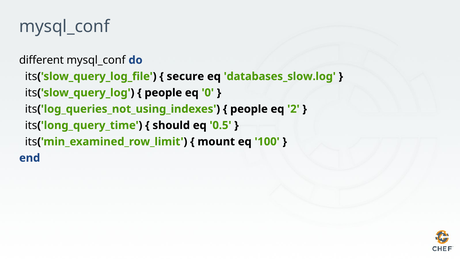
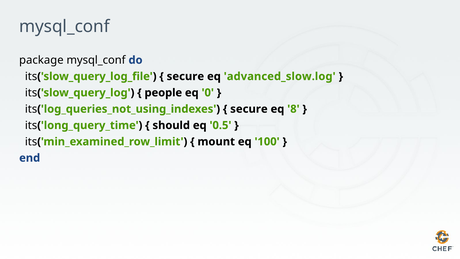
different: different -> package (41, 60)
databases_slow.log: databases_slow.log -> advanced_slow.log (280, 76)
people: people -> secure (249, 109)
2: 2 -> 8 (293, 109)
